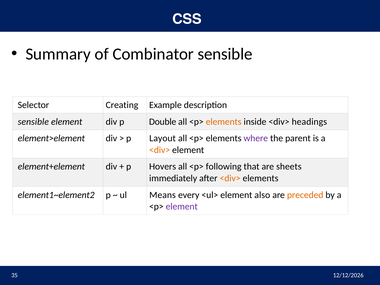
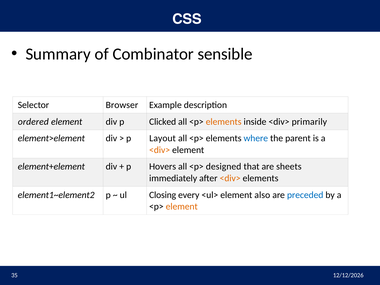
Creating: Creating -> Browser (122, 105)
sensible: sensible -> ordered (33, 122)
Double: Double -> Clicked (163, 122)
headings: headings -> primarily (309, 122)
where colour: purple -> blue (256, 138)
following: following -> designed (224, 167)
Means: Means -> Closing (163, 195)
preceded colour: orange -> blue (305, 195)
element colour: purple -> orange (182, 206)
